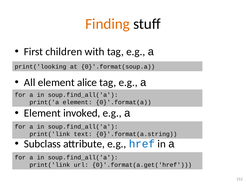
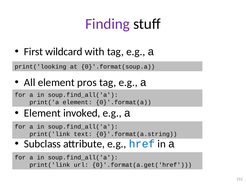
Finding colour: orange -> purple (108, 24)
children: children -> wildcard (64, 52)
alice: alice -> pros (87, 82)
